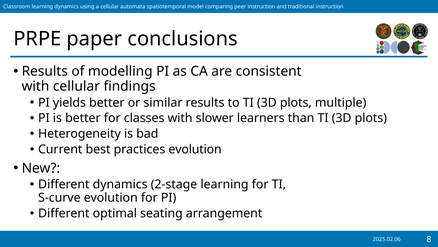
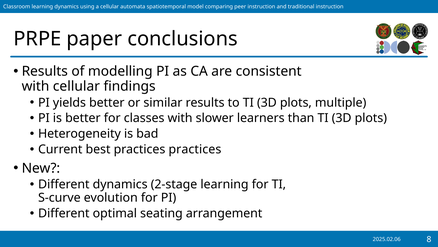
practices evolution: evolution -> practices (195, 149)
